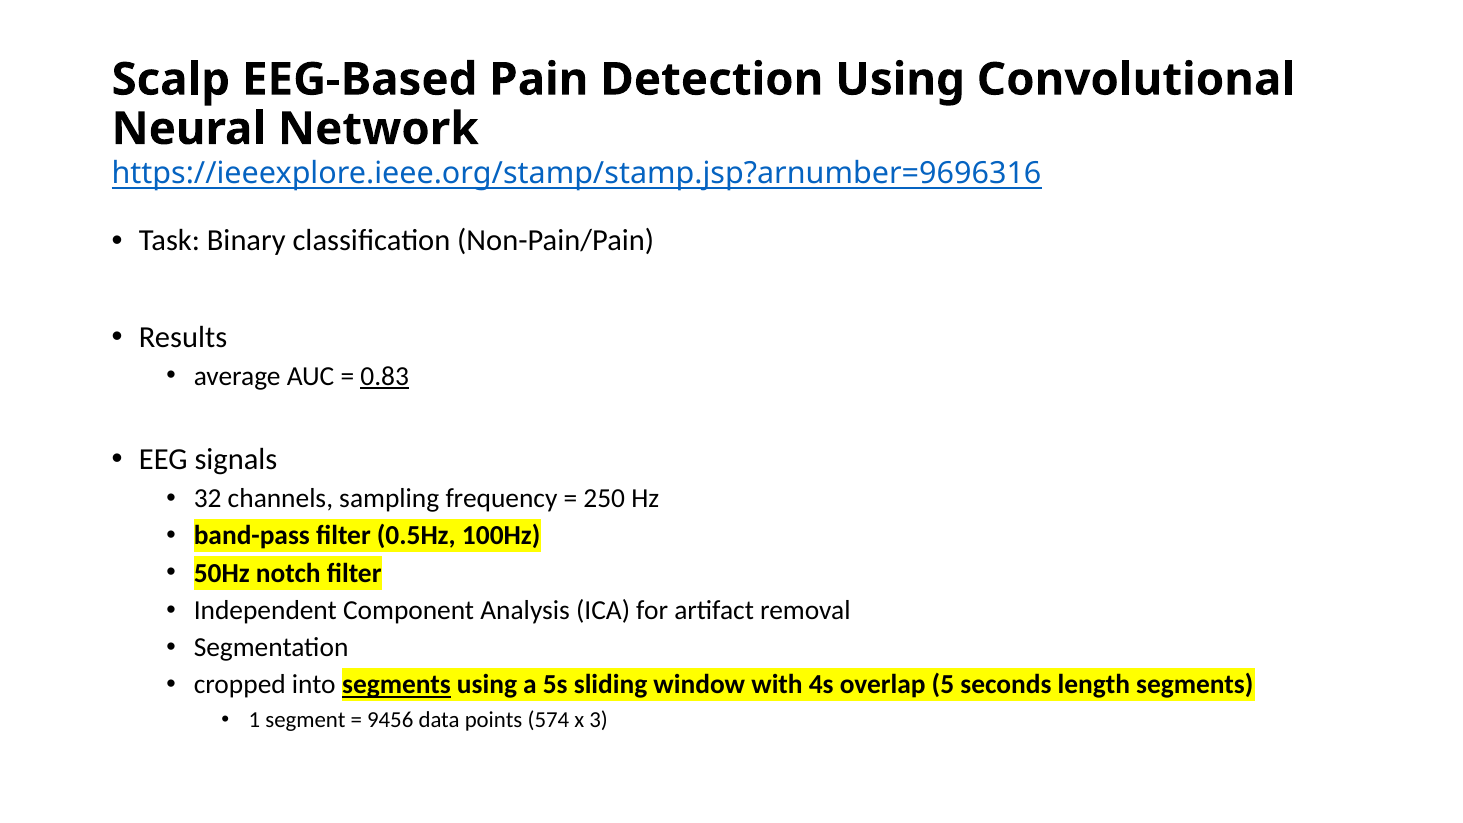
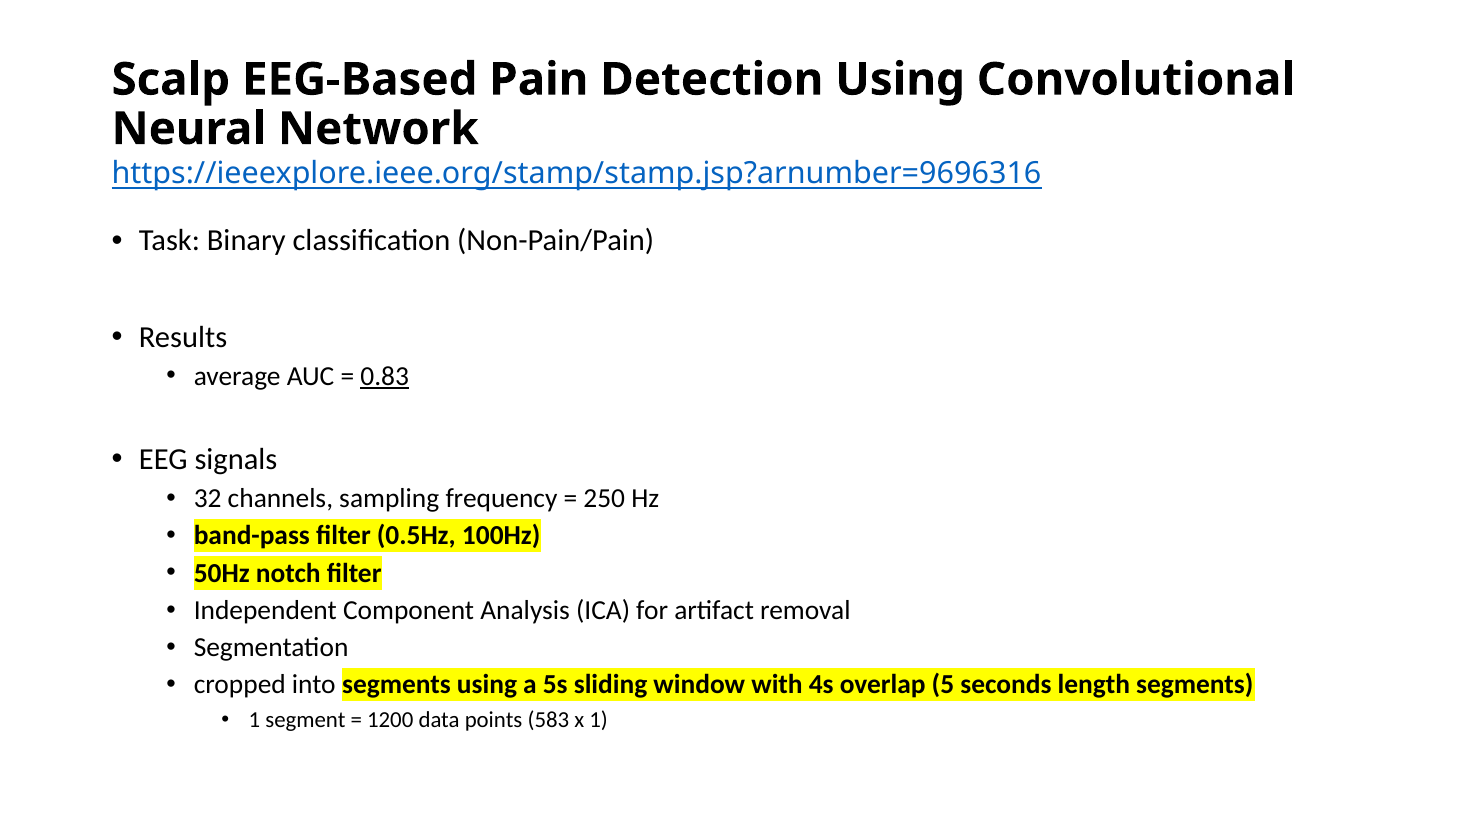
segments underline: present -> none (396, 685)
9456: 9456 -> 1200 (390, 720)
574: 574 -> 583 (548, 720)
x 3: 3 -> 1 (599, 720)
